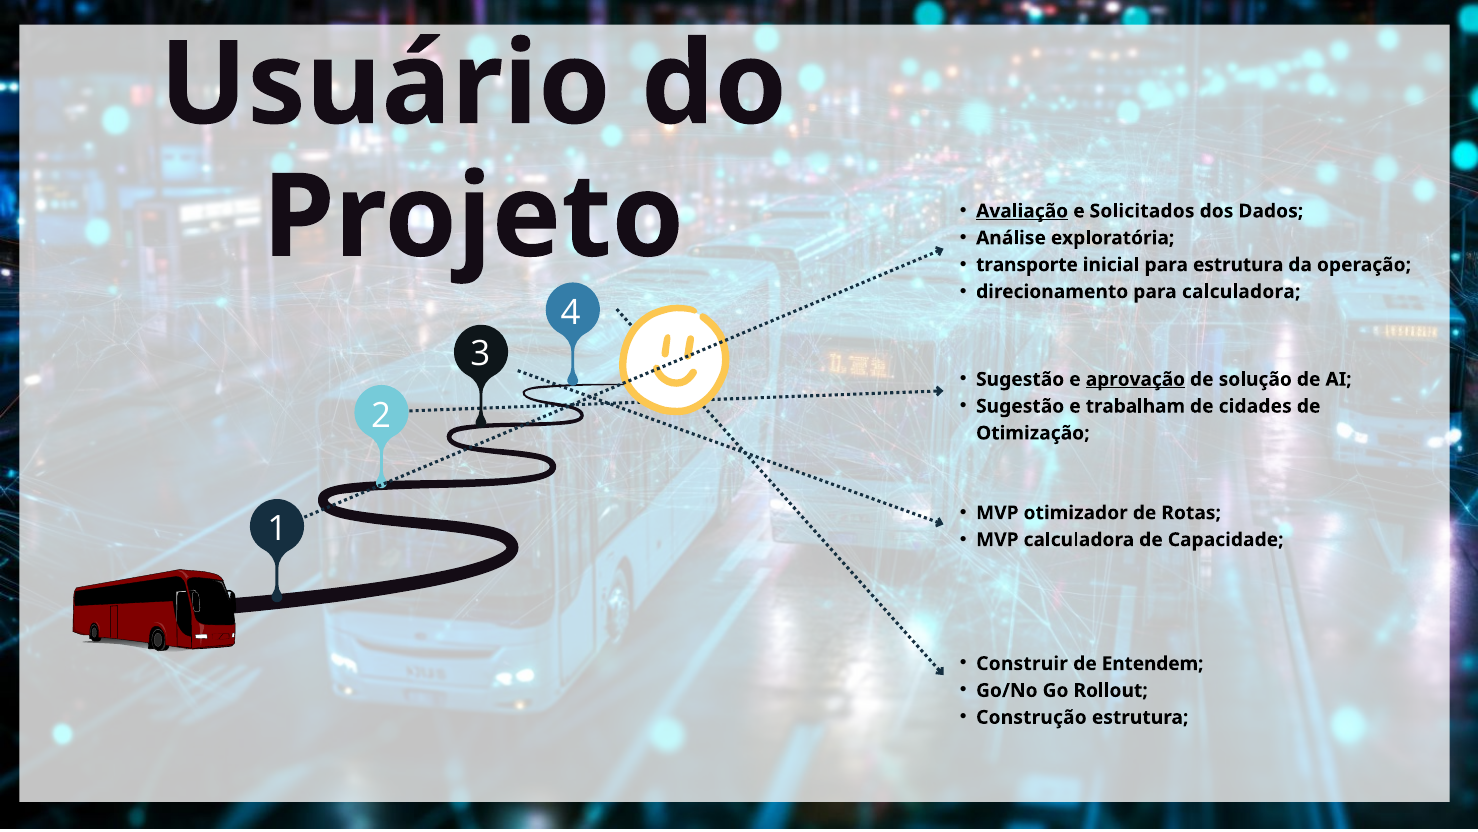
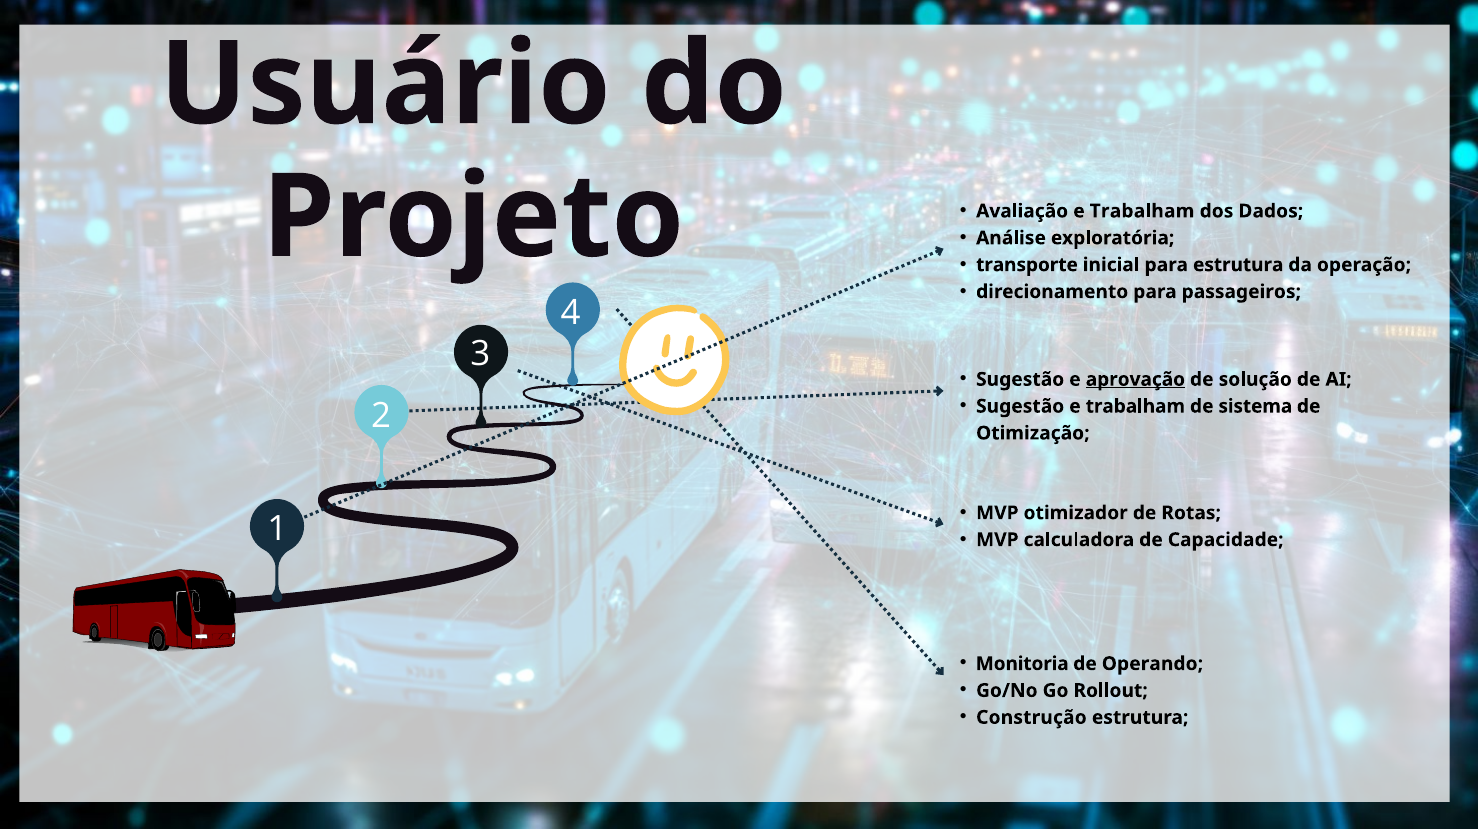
Avaliação underline: present -> none (1022, 211)
Solicitados: Solicitados -> Trabalham (1142, 211)
para calculadora: calculadora -> passageiros (1241, 292)
cidades: cidades -> sistema (1255, 406)
Construir: Construir -> Monitoria (1022, 663)
Entendem: Entendem -> Operando (1152, 663)
